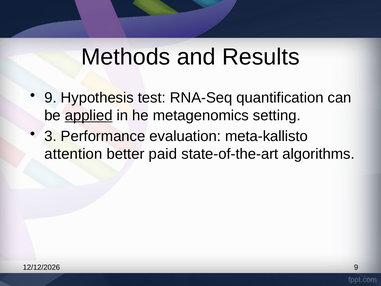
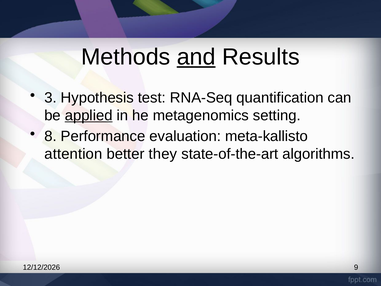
and underline: none -> present (196, 57)
9: 9 -> 3 (50, 98)
3: 3 -> 8 (50, 136)
paid: paid -> they (163, 154)
